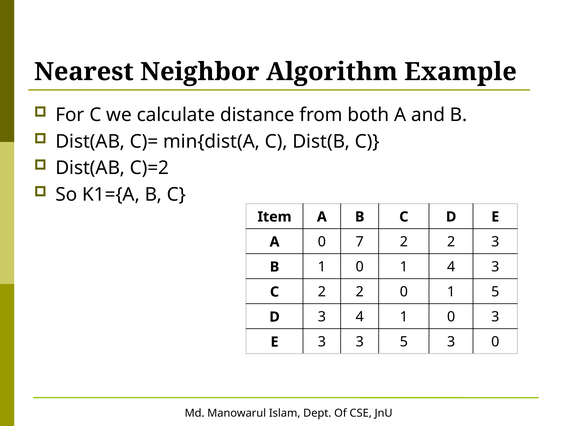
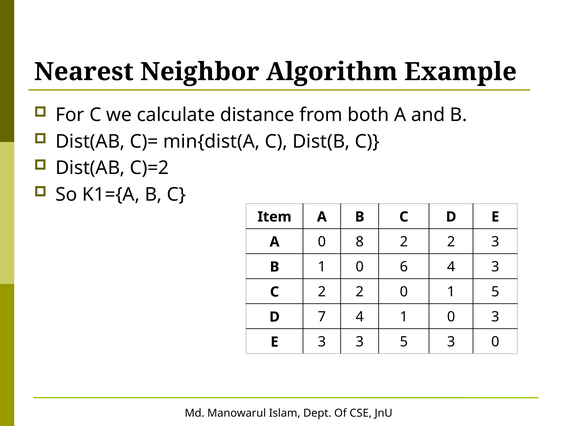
7: 7 -> 8 (360, 242)
1 0 1: 1 -> 6 (404, 267)
D 3: 3 -> 7 (322, 317)
